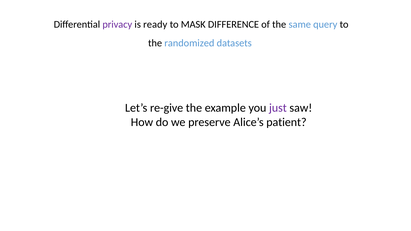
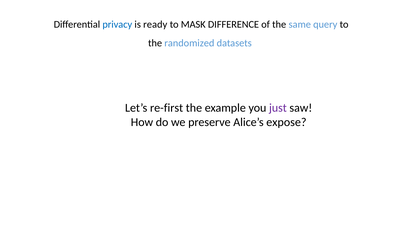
privacy colour: purple -> blue (117, 25)
re-give: re-give -> re-first (167, 108)
patient: patient -> expose (286, 122)
